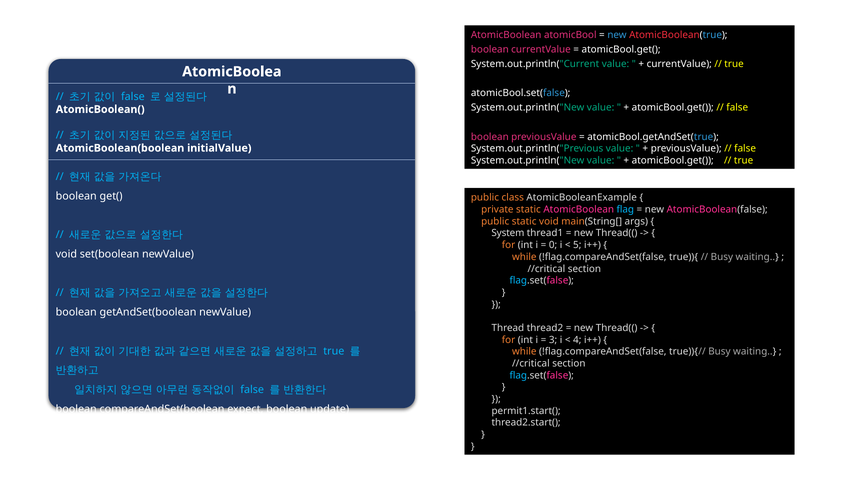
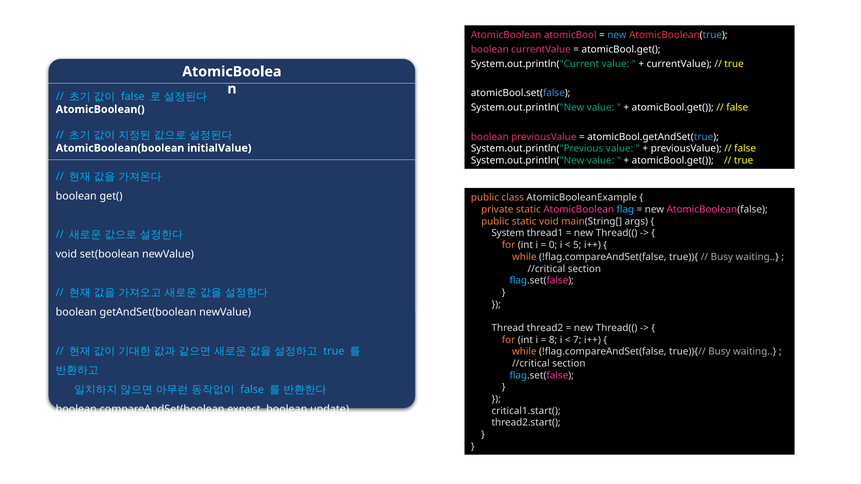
3: 3 -> 8 (553, 340)
4: 4 -> 7 (577, 340)
permit1.start(: permit1.start( -> critical1.start( (526, 411)
